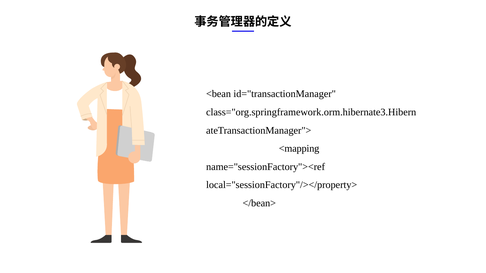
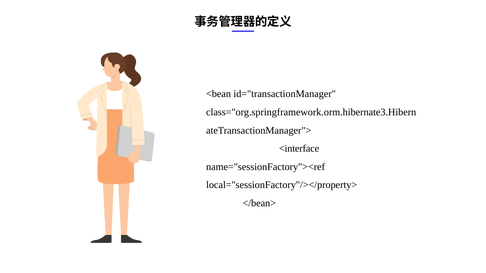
<mapping: <mapping -> <interface (299, 149)
